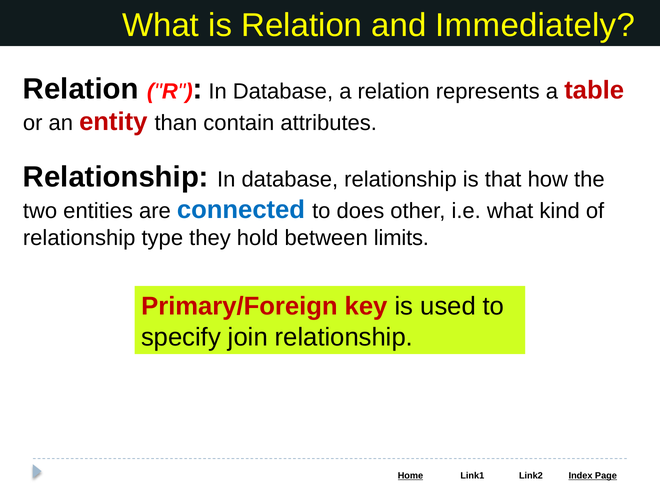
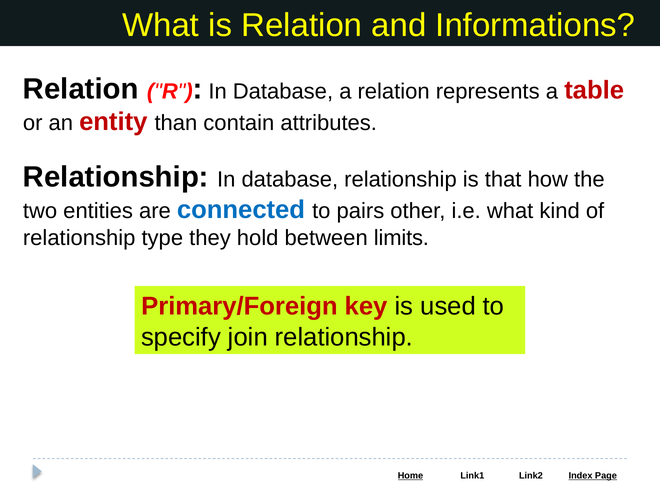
Immediately: Immediately -> Informations (535, 25)
does: does -> pairs (360, 211)
